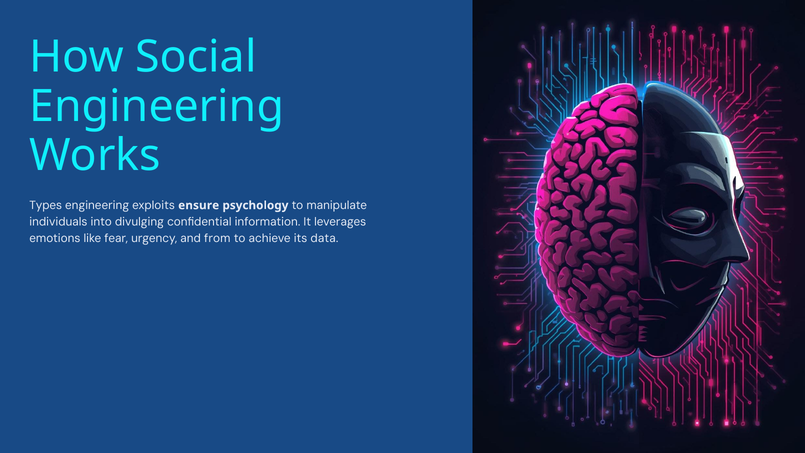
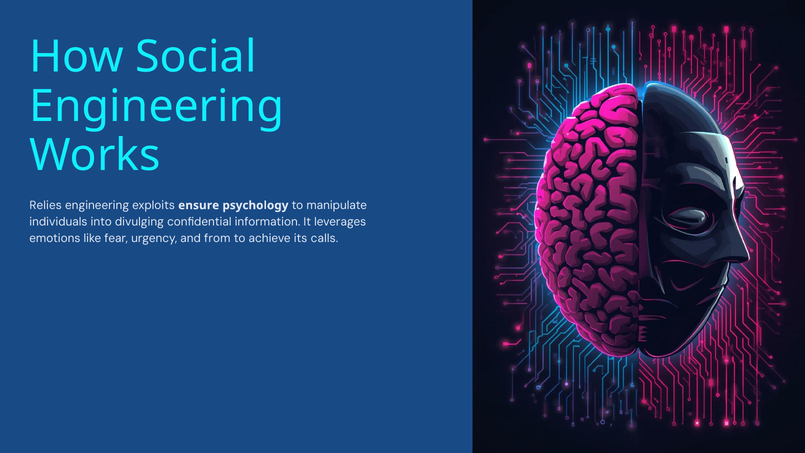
Types: Types -> Relies (46, 205)
data: data -> calls (324, 238)
